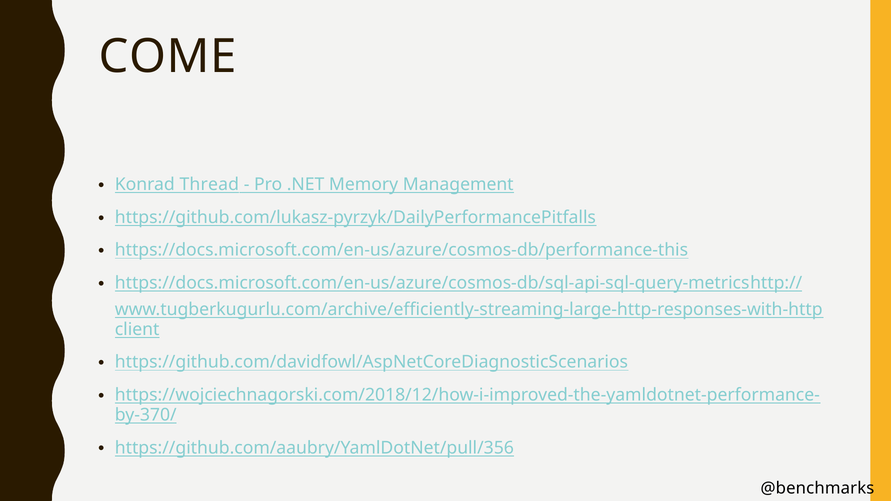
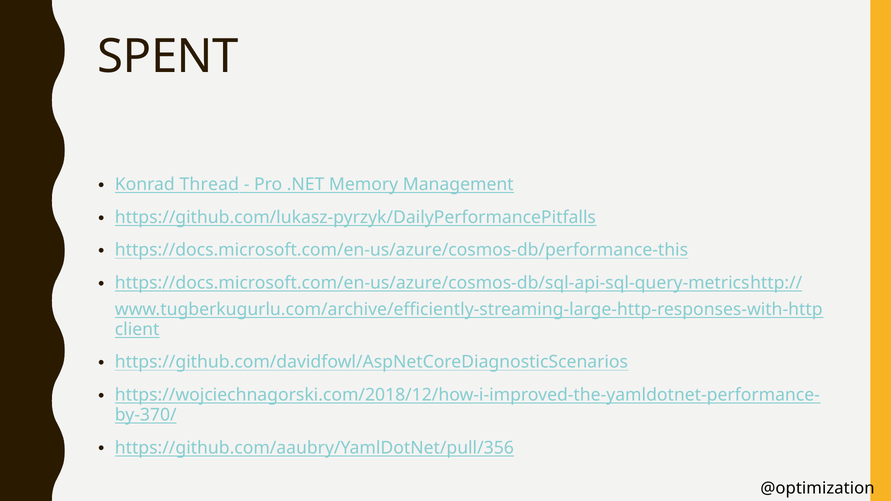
COME: COME -> SPENT (168, 57)
@benchmarks: @benchmarks -> @optimization (817, 489)
